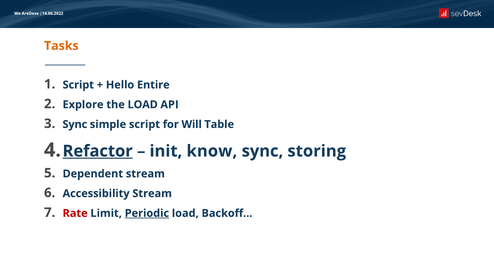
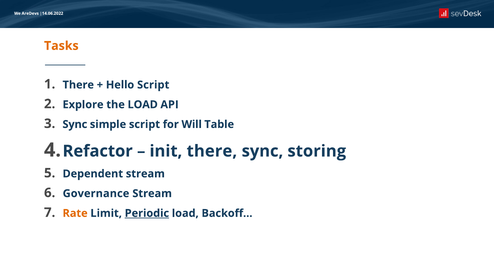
Script: Script -> There (78, 85)
Hello Entire: Entire -> Script (153, 85)
Refactor underline: present -> none (98, 151)
init know: know -> there (212, 151)
Accessibility: Accessibility -> Governance (96, 193)
Rate colour: red -> orange (75, 213)
